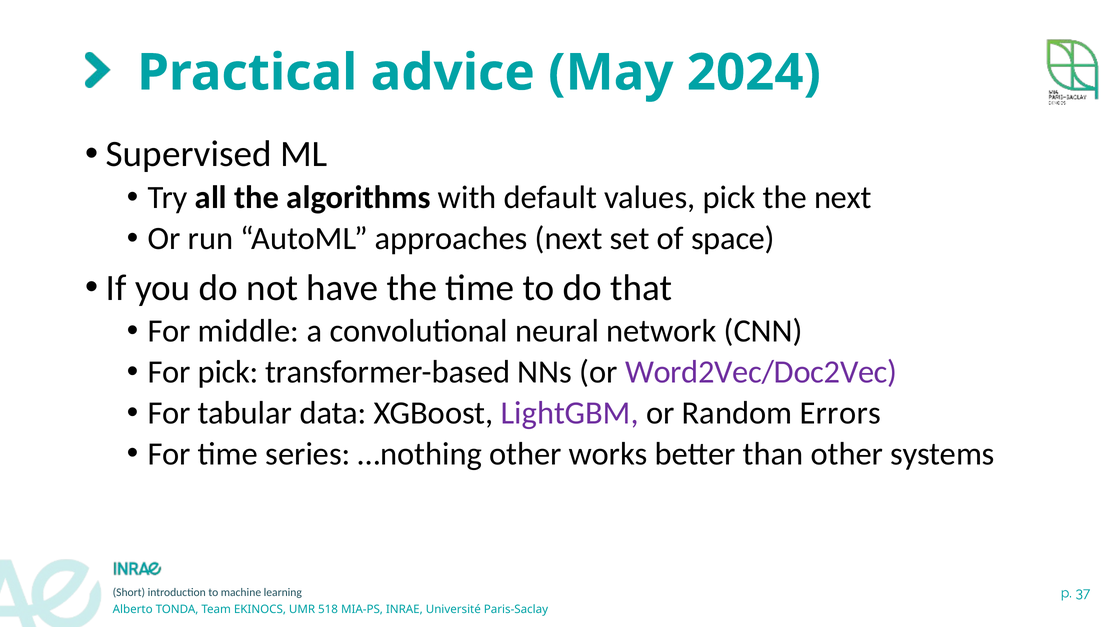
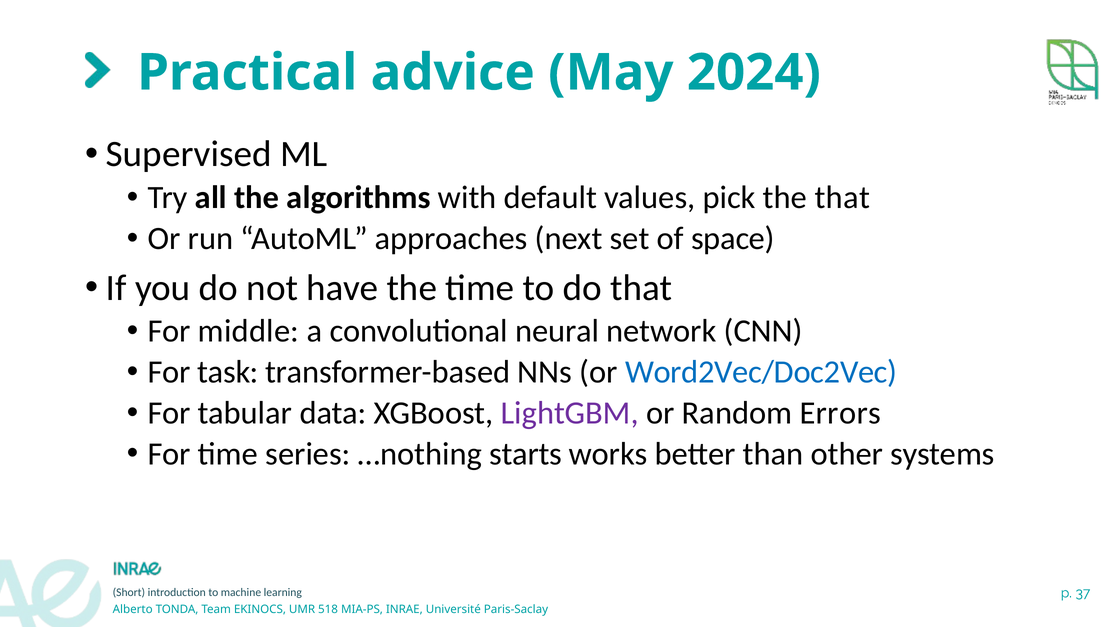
the next: next -> that (842, 198)
For pick: pick -> task (228, 372)
Word2Vec/Doc2Vec colour: purple -> blue (761, 372)
…nothing other: other -> starts (526, 454)
